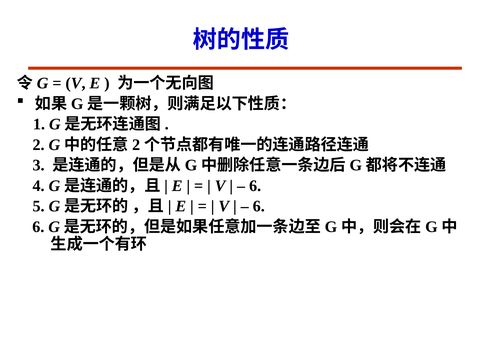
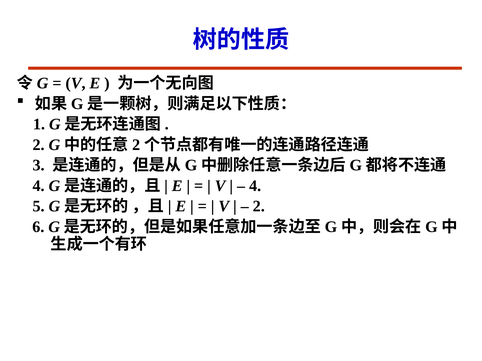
6: 6 -> 4 (255, 186)
6: 6 -> 2 (259, 207)
